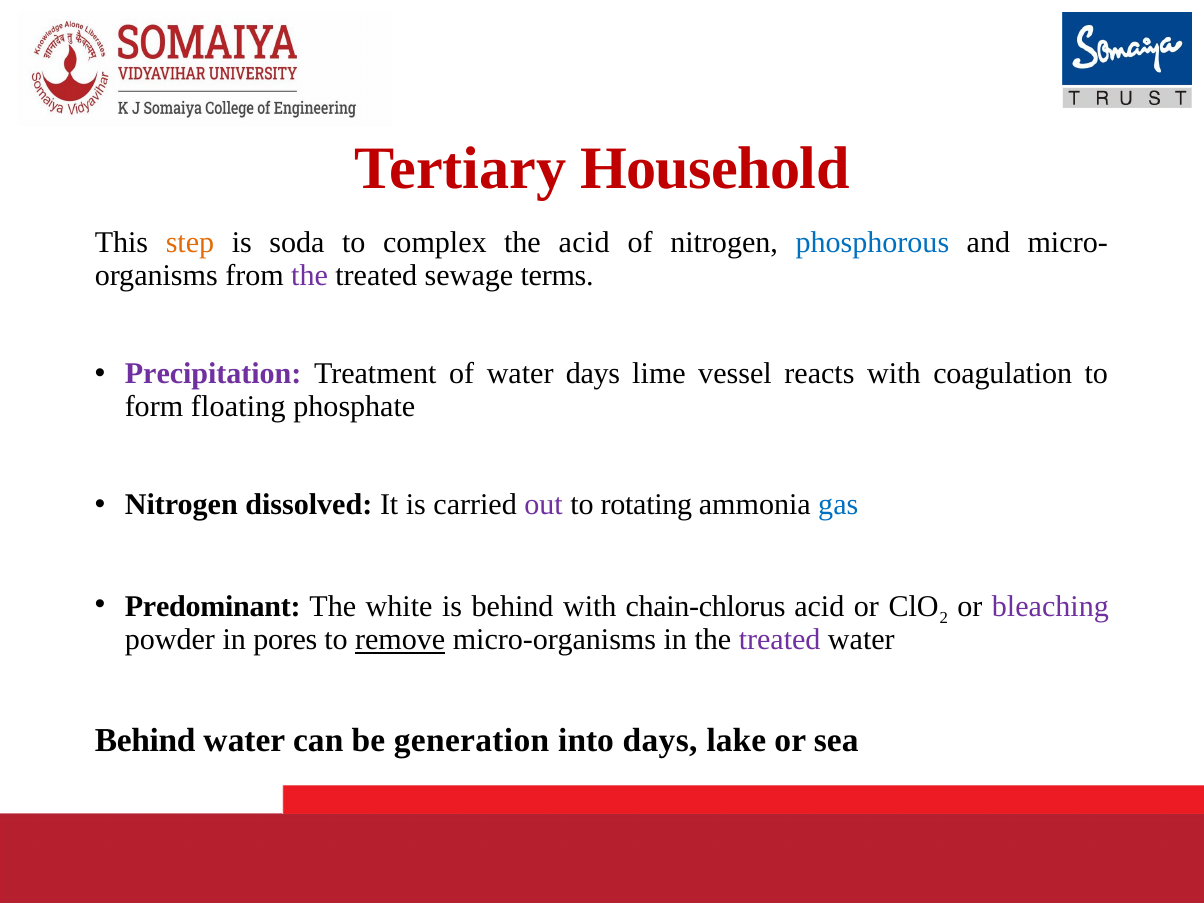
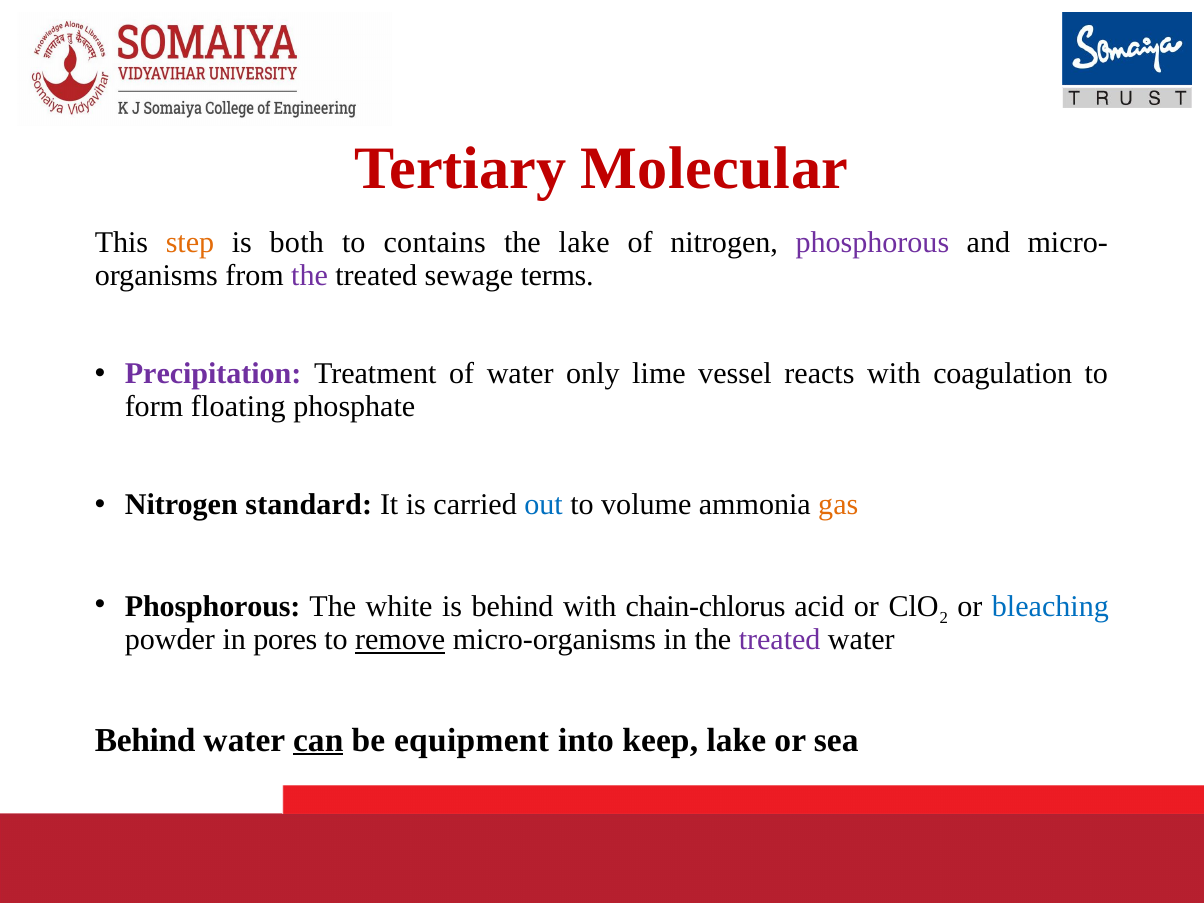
Household: Household -> Molecular (714, 169)
soda: soda -> both (297, 243)
complex: complex -> contains (435, 243)
the acid: acid -> lake (584, 243)
phosphorous colour: blue -> purple (872, 243)
water days: days -> only (593, 374)
dissolved: dissolved -> standard (309, 505)
out colour: purple -> blue (544, 505)
rotating: rotating -> volume (646, 505)
gas colour: blue -> orange (838, 505)
Predominant: Predominant -> Phosphorous (213, 606)
bleaching colour: purple -> blue (1050, 606)
can underline: none -> present (318, 740)
generation: generation -> equipment (472, 740)
into days: days -> keep (660, 740)
